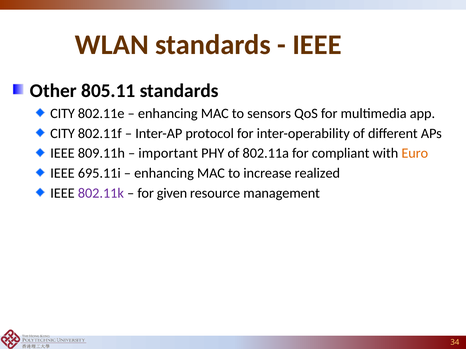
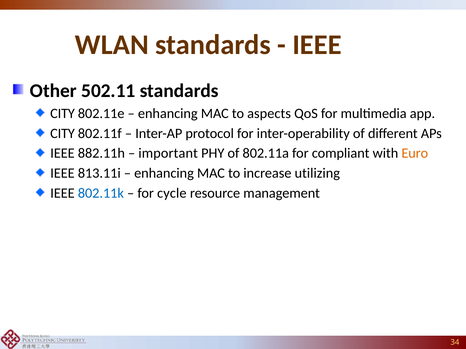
805.11: 805.11 -> 502.11 (108, 91)
sensors: sensors -> aspects (269, 114)
809.11h: 809.11h -> 882.11h (101, 154)
695.11i: 695.11i -> 813.11i (99, 173)
realized: realized -> utilizing (317, 173)
802.11k colour: purple -> blue (101, 193)
given: given -> cycle (172, 193)
